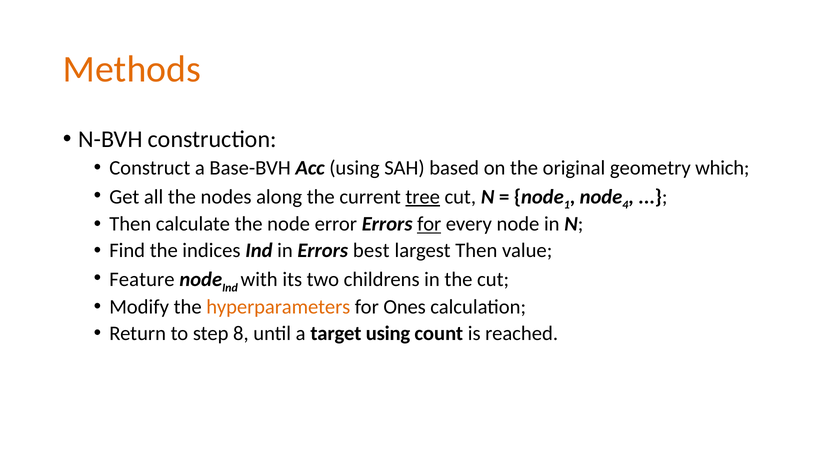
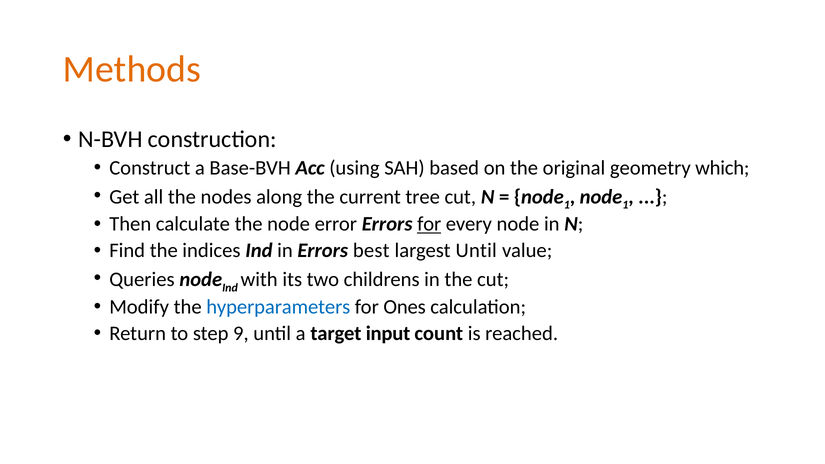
tree underline: present -> none (423, 197)
4: 4 -> 1 (625, 205)
largest Then: Then -> Until (476, 251)
Feature: Feature -> Queries (142, 280)
hyperparameters colour: orange -> blue (278, 307)
8: 8 -> 9 (241, 333)
target using: using -> input (388, 333)
